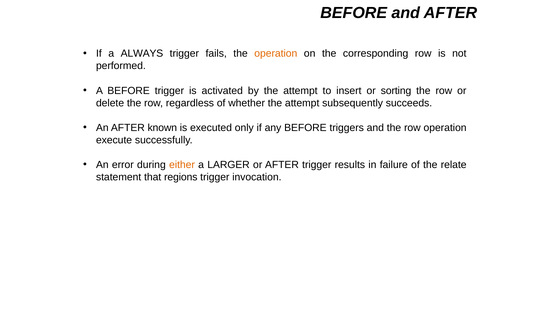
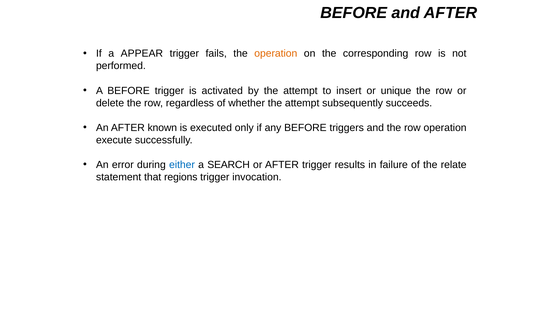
ALWAYS: ALWAYS -> APPEAR (142, 54)
sorting: sorting -> unique (396, 91)
either colour: orange -> blue (182, 165)
LARGER: LARGER -> SEARCH (229, 165)
